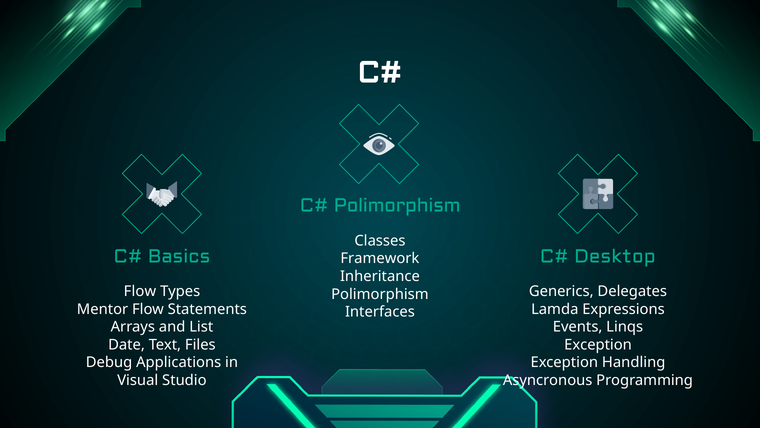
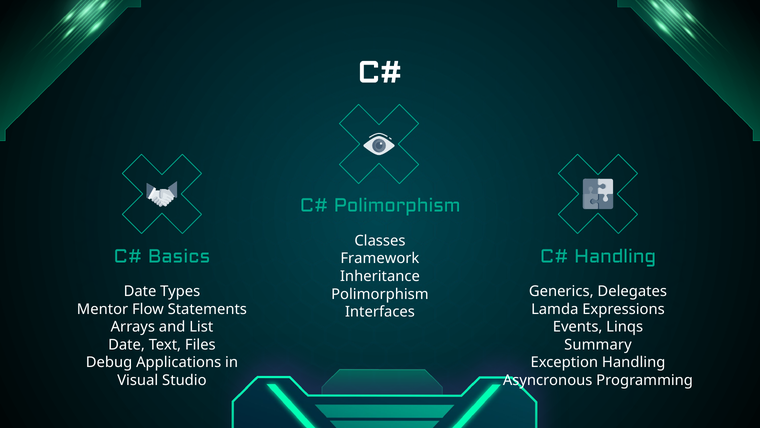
Desktop: Desktop -> Handling (615, 256)
Flow: Flow -> Date (140, 291)
Exception: Exception -> Summary (598, 344)
